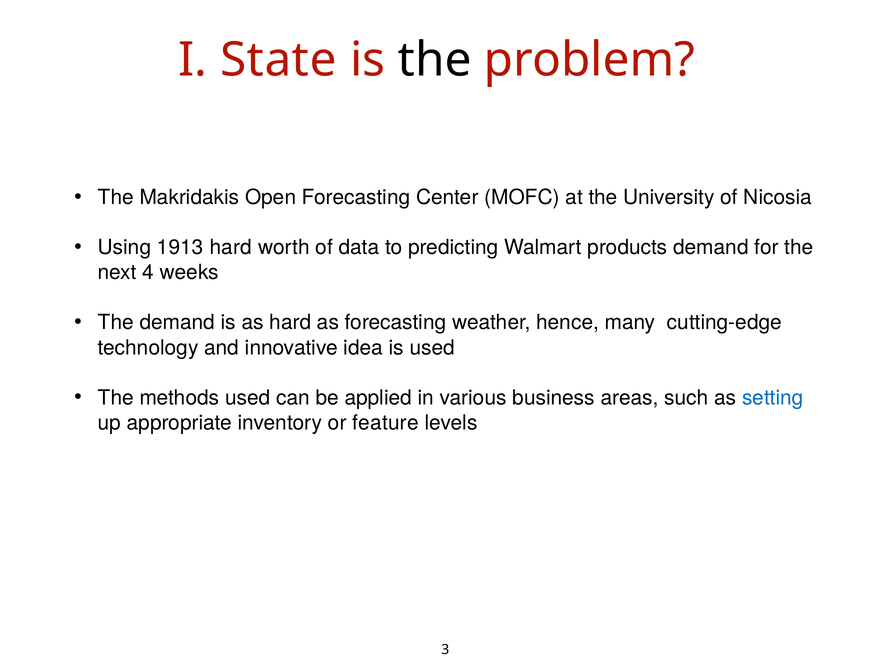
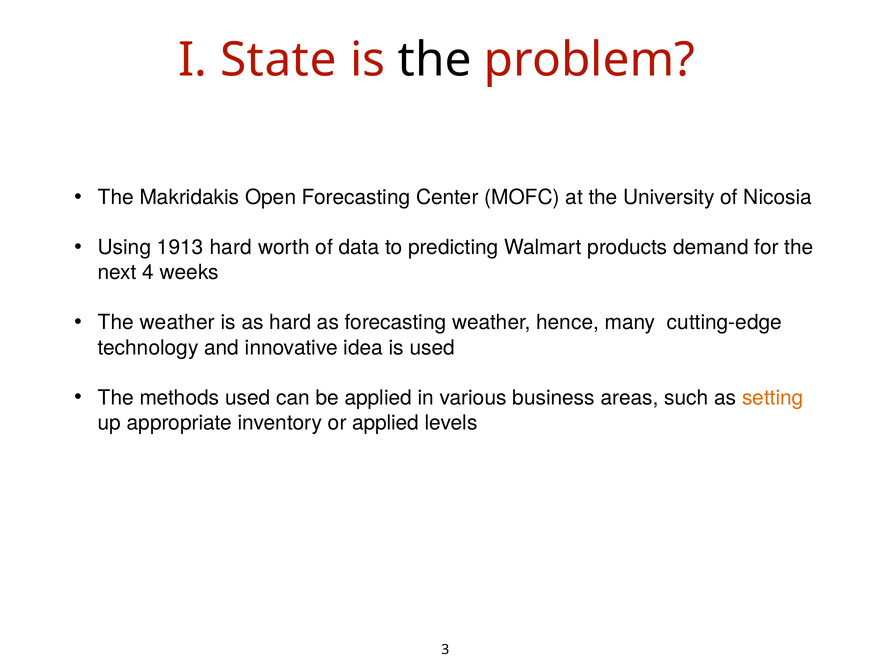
The demand: demand -> weather (177, 323)
setting colour: blue -> orange (773, 398)
or feature: feature -> applied (386, 423)
